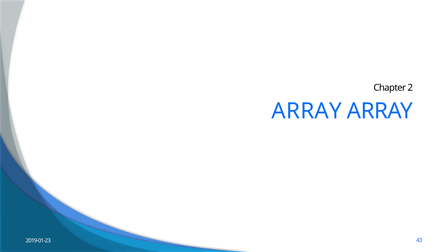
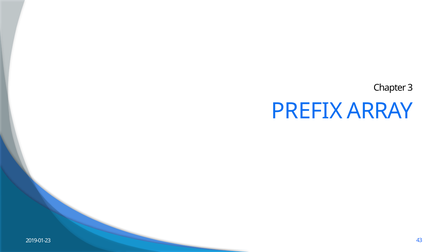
2: 2 -> 3 (410, 88)
ARRAY: ARRAY -> PREFIX (307, 111)
